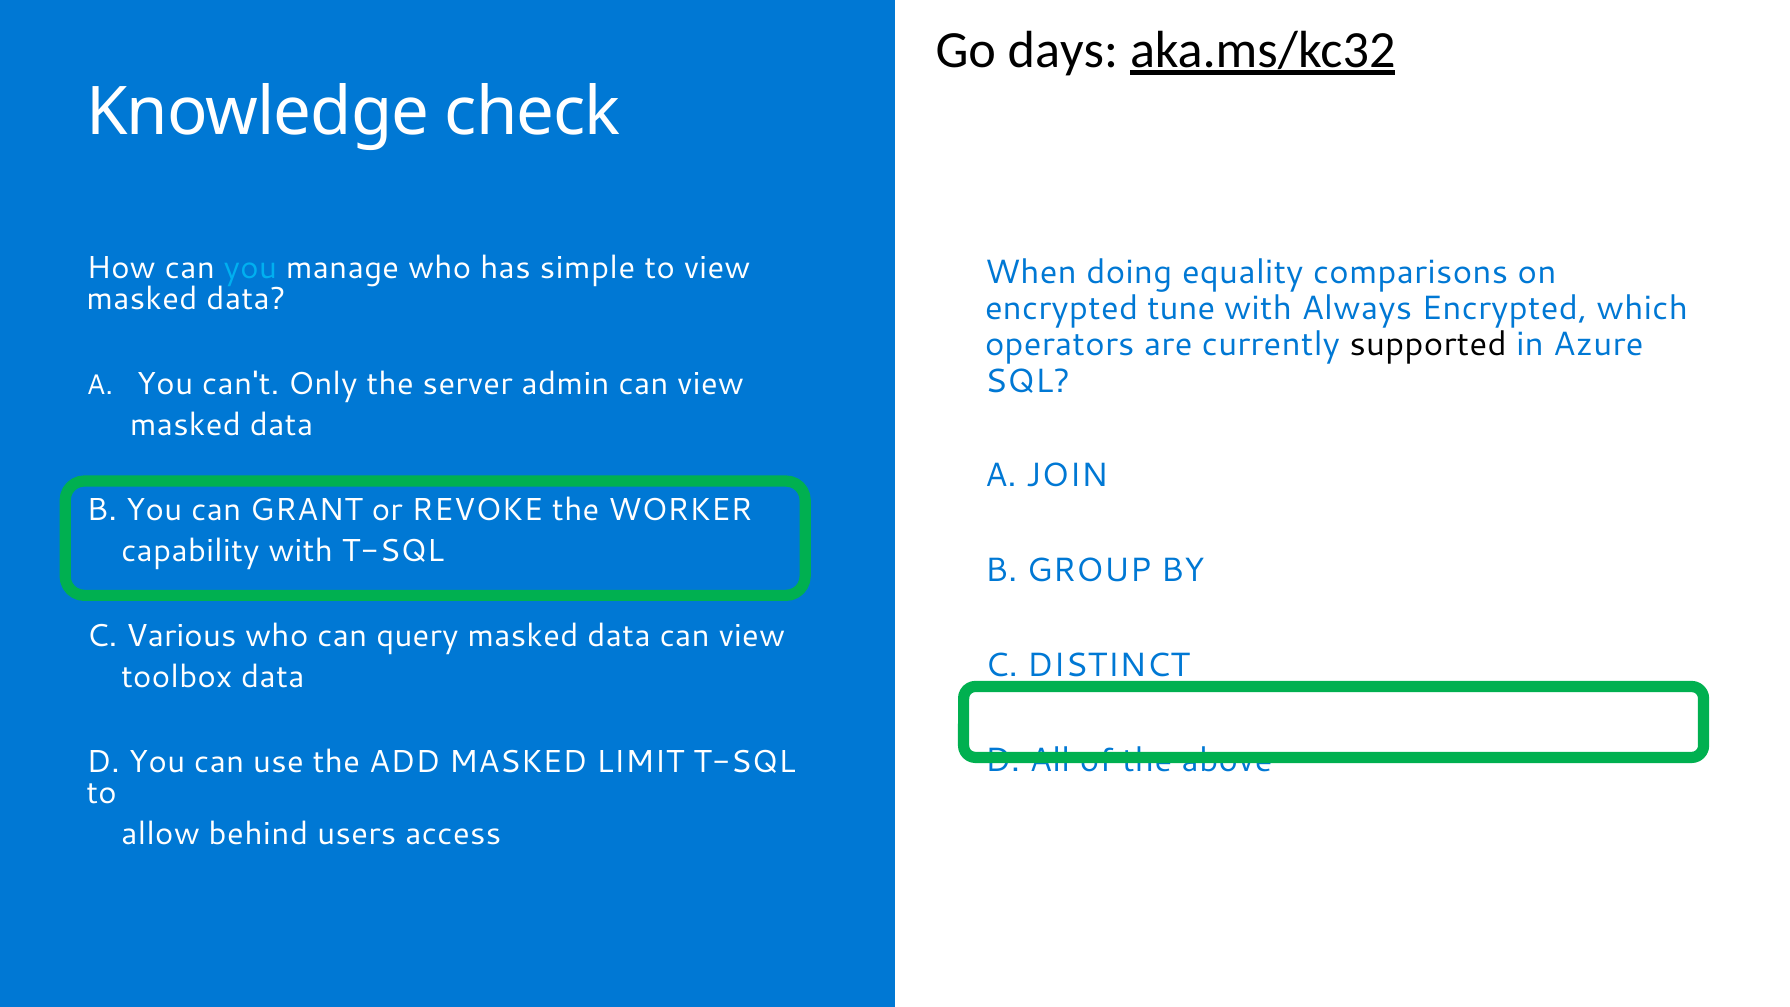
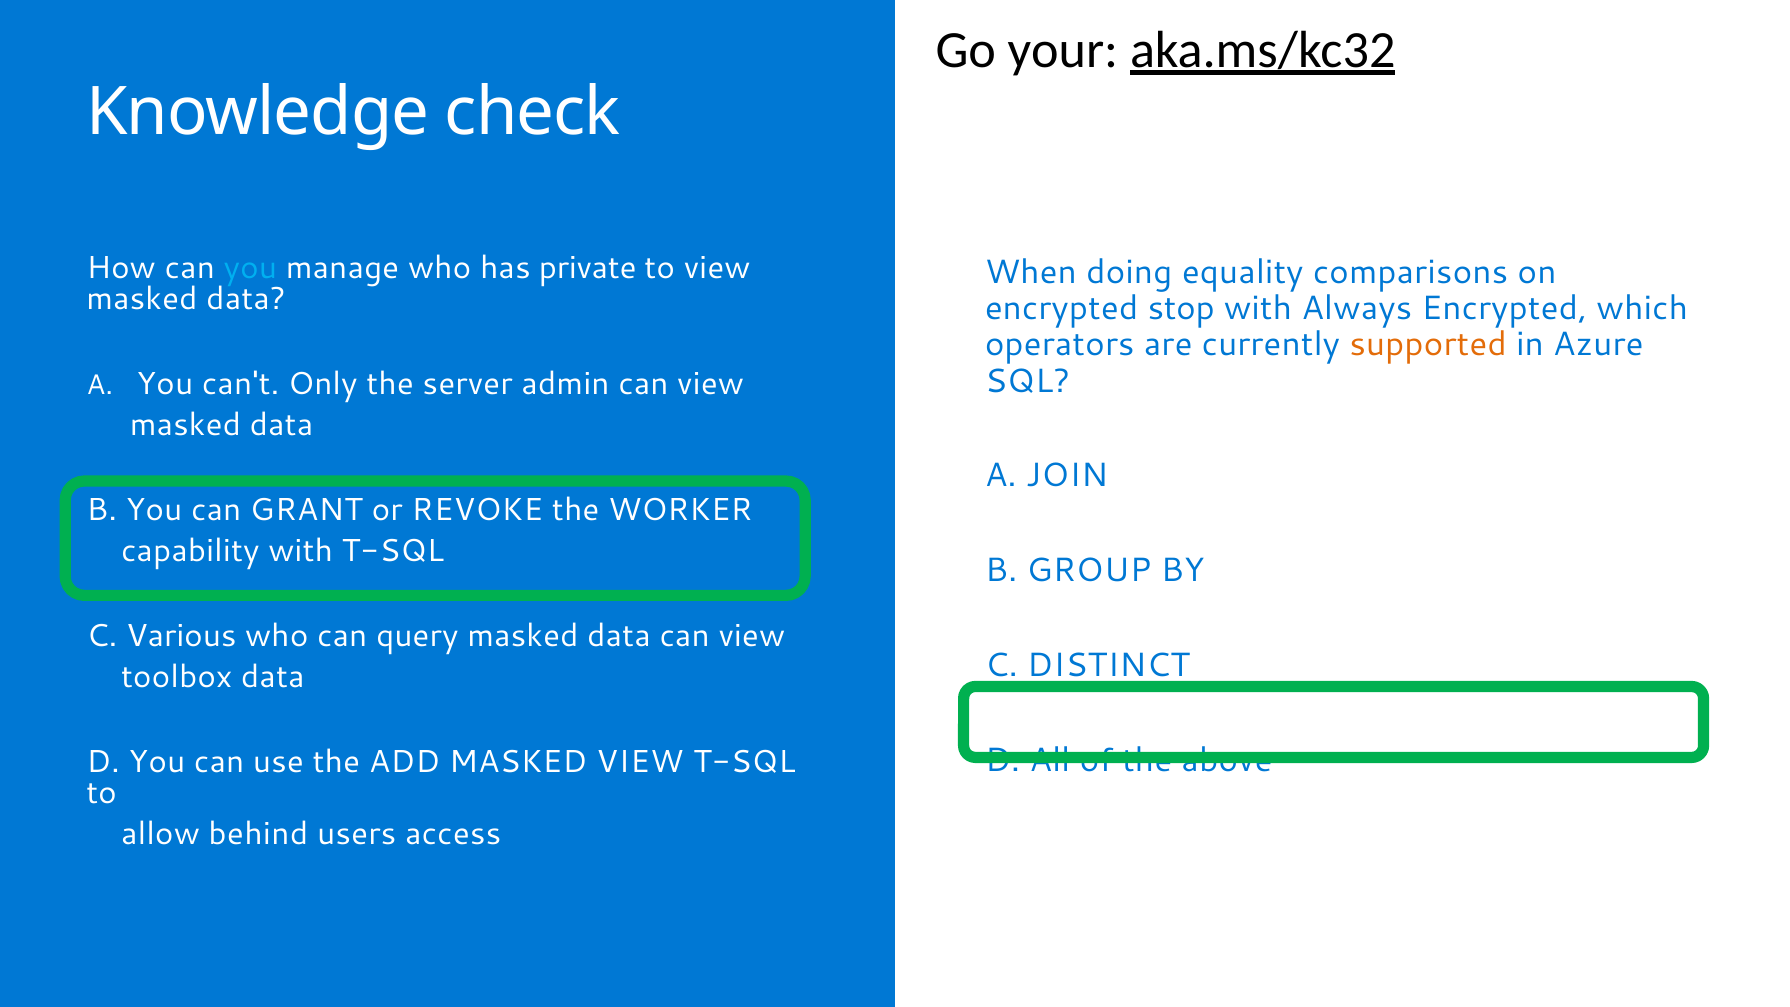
days: days -> your (1063, 50)
simple: simple -> private (588, 268)
tune: tune -> stop (1181, 308)
supported colour: black -> orange (1428, 345)
MASKED LIMIT: LIMIT -> VIEW (640, 762)
